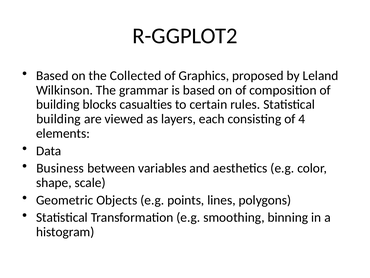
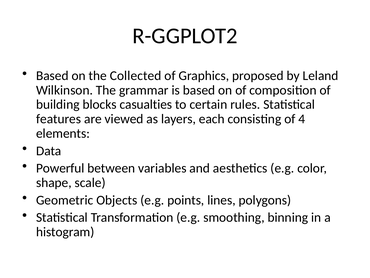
building: building -> features (59, 119)
Business: Business -> Powerful (60, 168)
